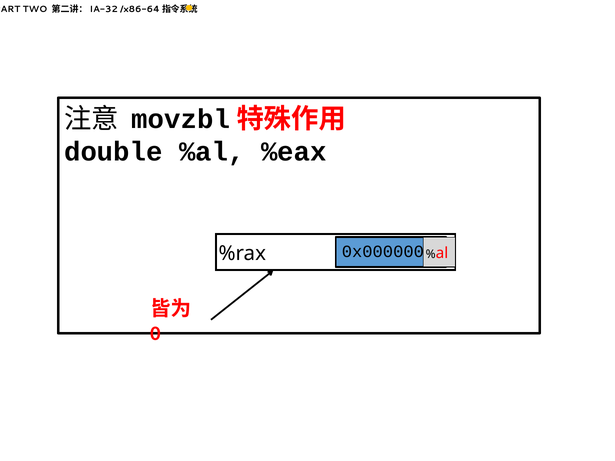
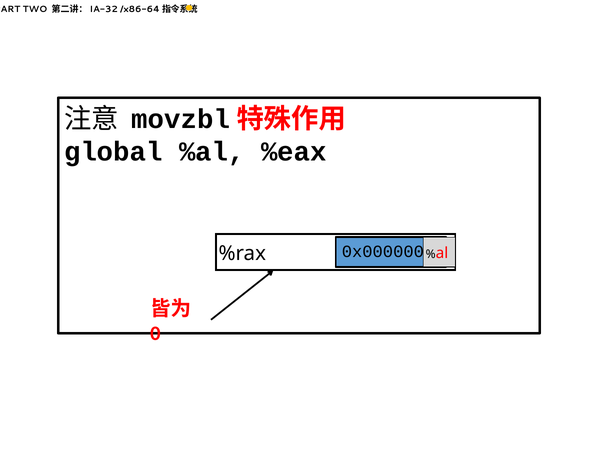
double: double -> global (113, 152)
